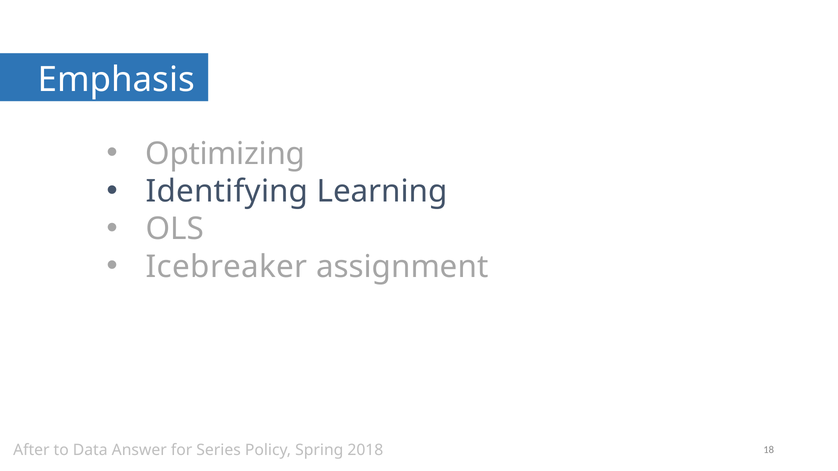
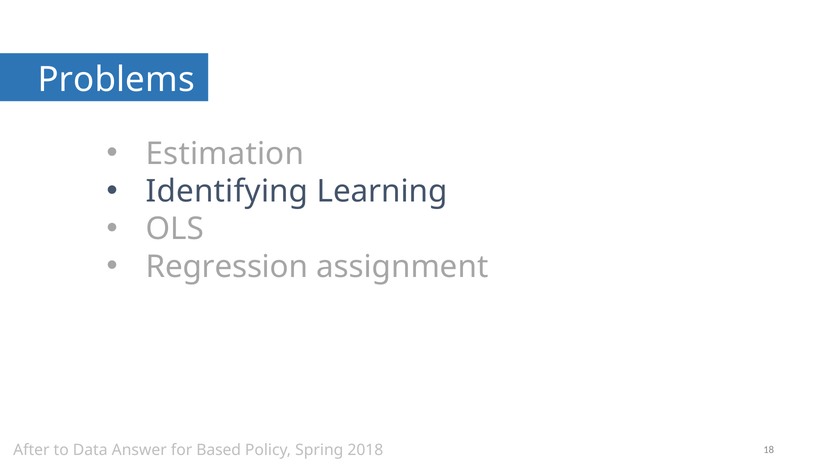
Emphasis: Emphasis -> Problems (116, 80)
Optimizing: Optimizing -> Estimation (225, 154)
Icebreaker: Icebreaker -> Regression (227, 267)
Series: Series -> Based (219, 450)
